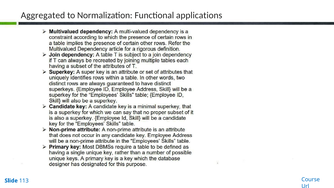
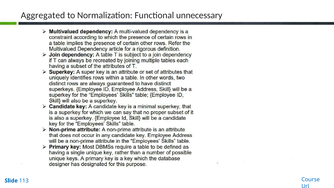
applications: applications -> unnecessary (199, 15)
